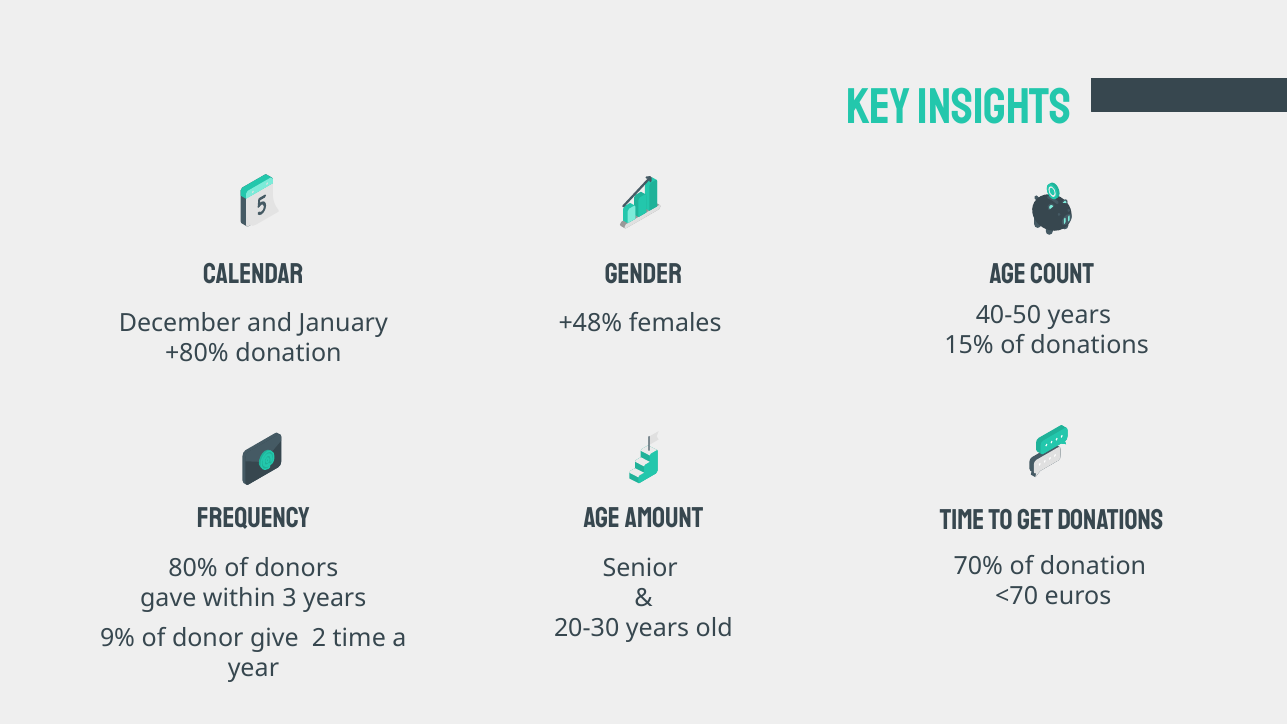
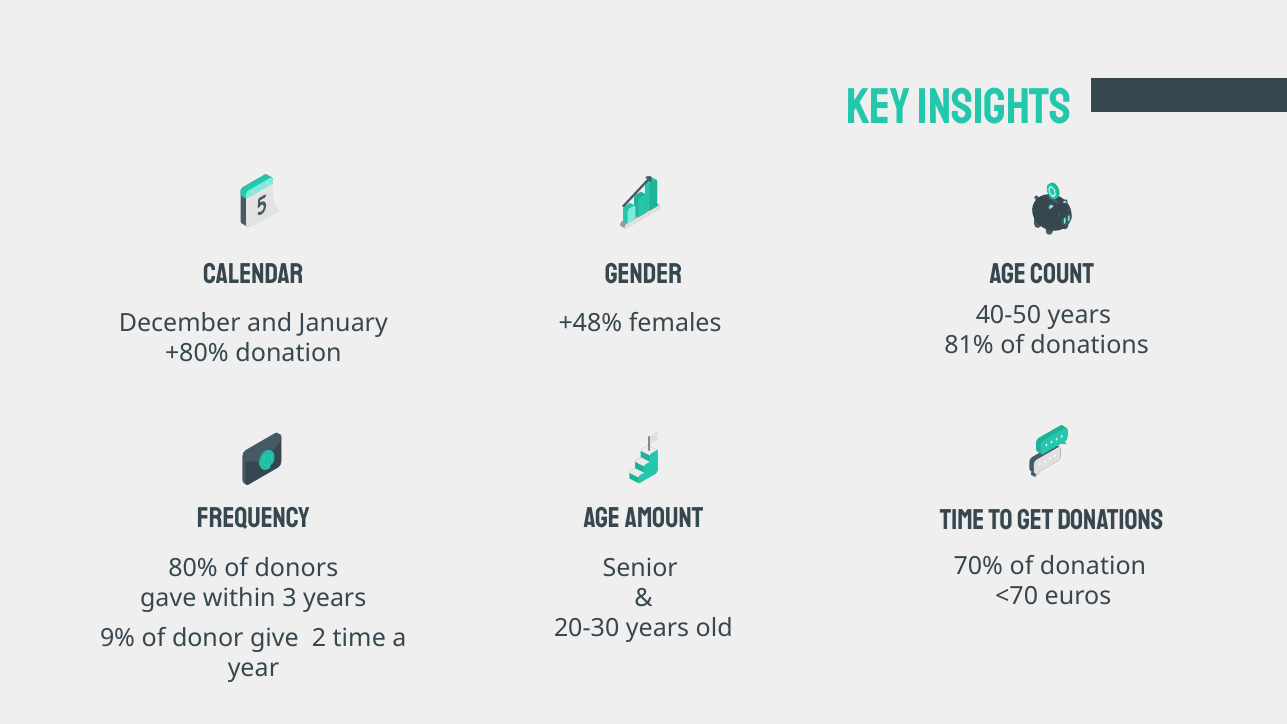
15%: 15% -> 81% (969, 346)
